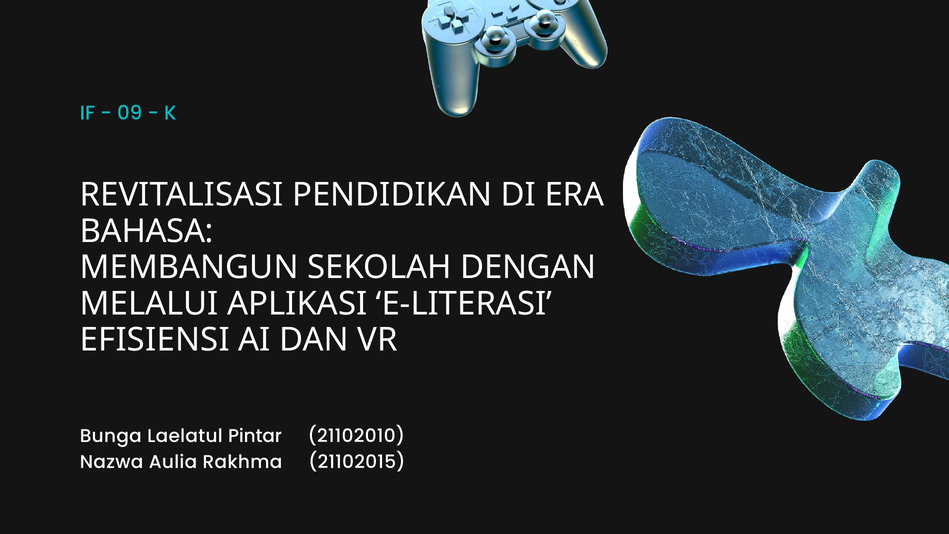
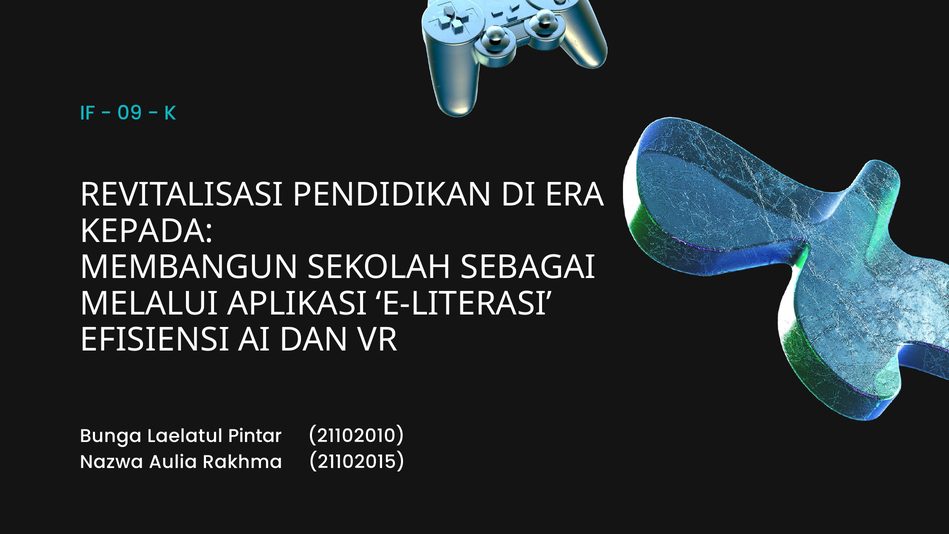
BAHASA: BAHASA -> KEPADA (147, 231)
DENGAN: DENGAN -> SEBAGAI (528, 267)
